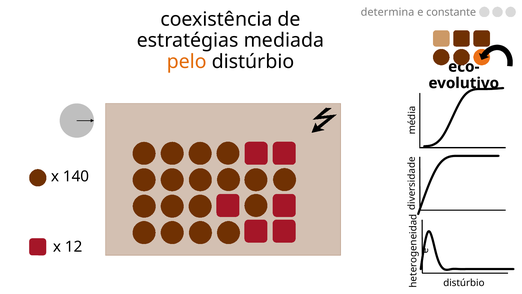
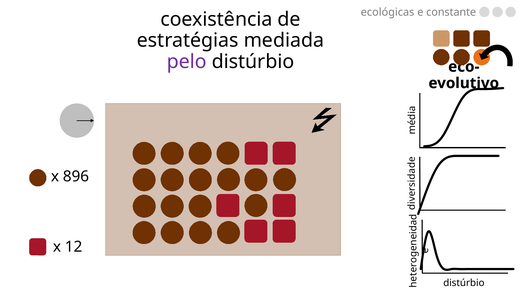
determina: determina -> ecológicas (388, 12)
pelo colour: orange -> purple (187, 62)
140: 140 -> 896 (76, 176)
